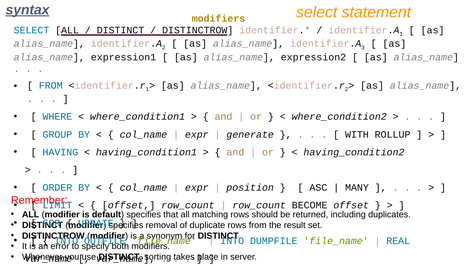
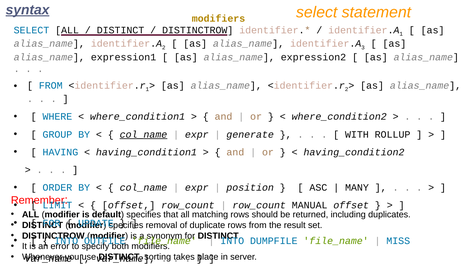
col_name underline: none -> present (143, 135)
BECOME: BECOME -> MANUAL (310, 206)
REAL: REAL -> MISS (398, 241)
